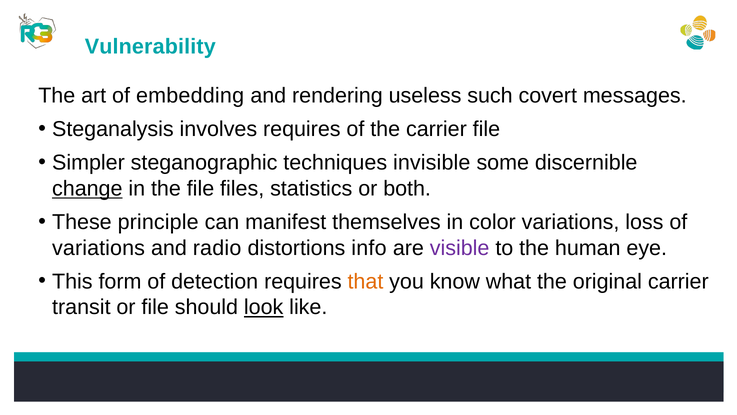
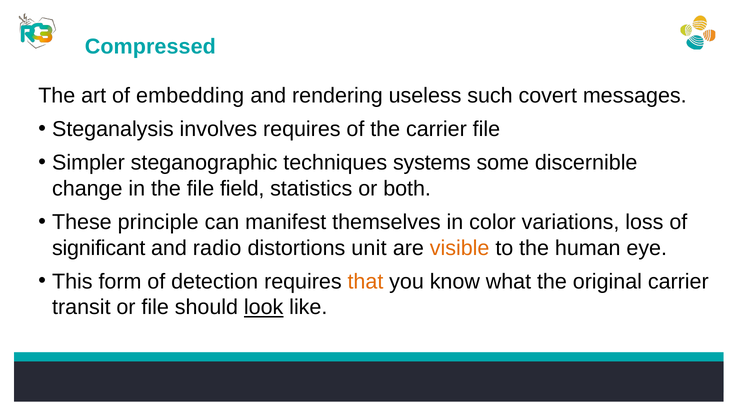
Vulnerability: Vulnerability -> Compressed (150, 47)
invisible: invisible -> systems (432, 163)
change underline: present -> none (87, 188)
files: files -> field (242, 188)
variations: variations -> significant (99, 248)
info: info -> unit (369, 248)
visible colour: purple -> orange (460, 248)
